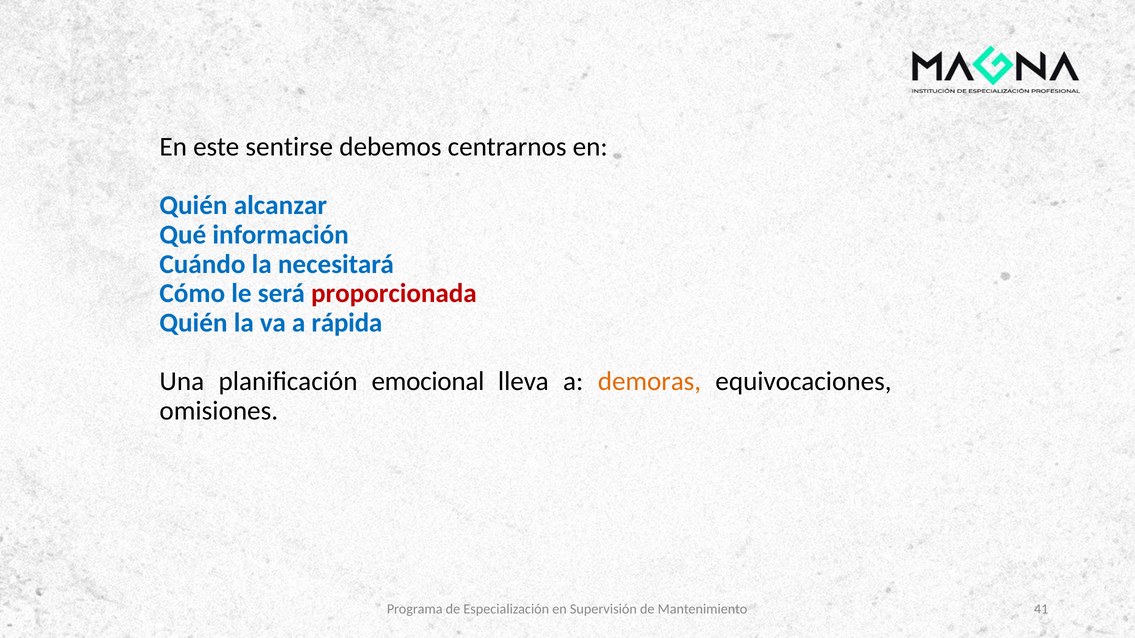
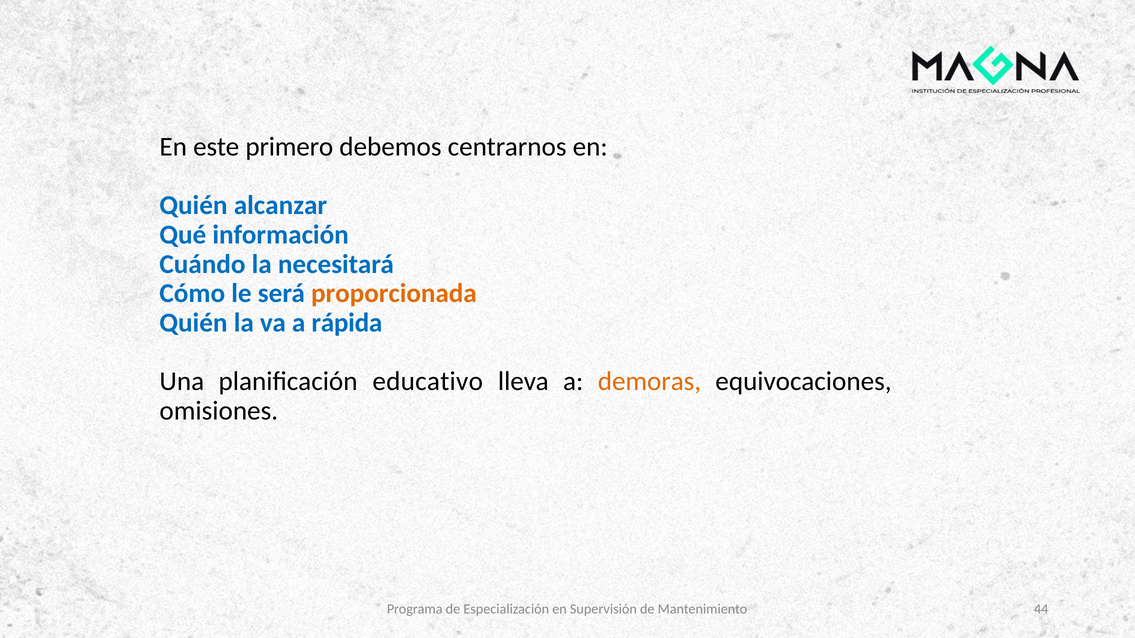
sentirse: sentirse -> primero (289, 147)
proporcionada colour: red -> orange (394, 294)
emocional: emocional -> educativo (428, 382)
41: 41 -> 44 (1041, 610)
